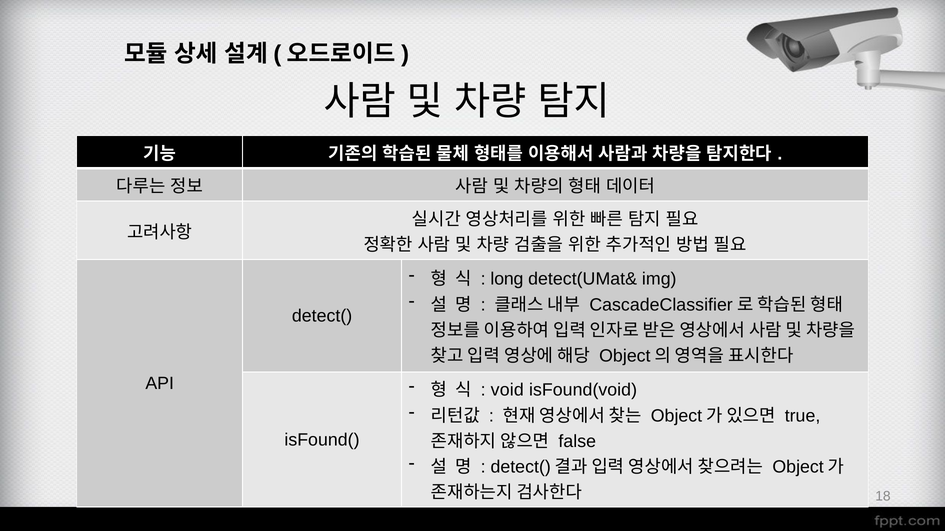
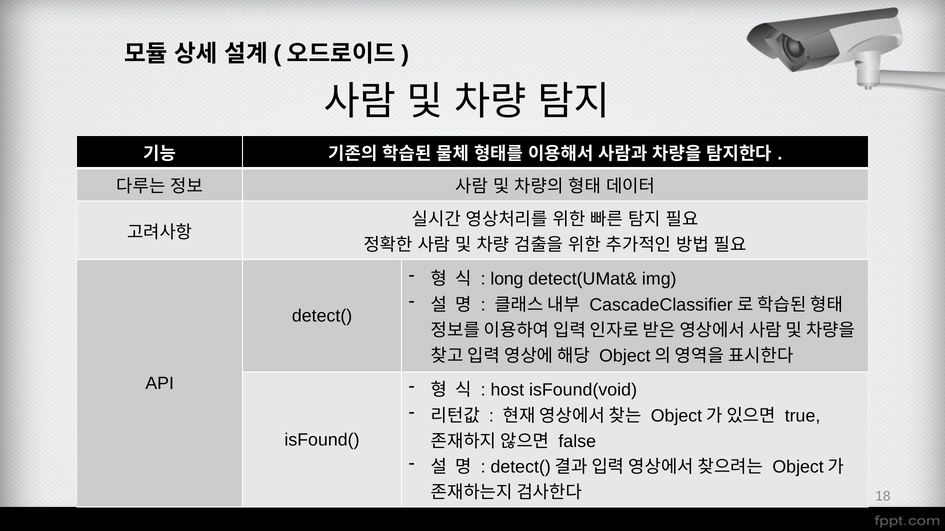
void: void -> host (507, 391)
